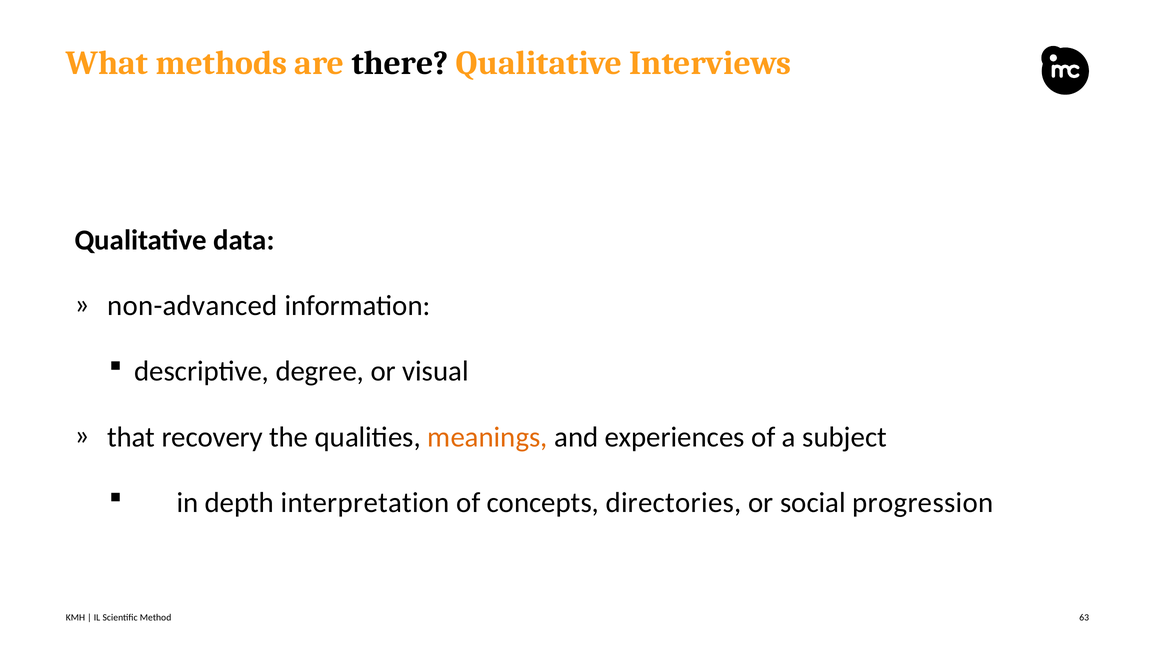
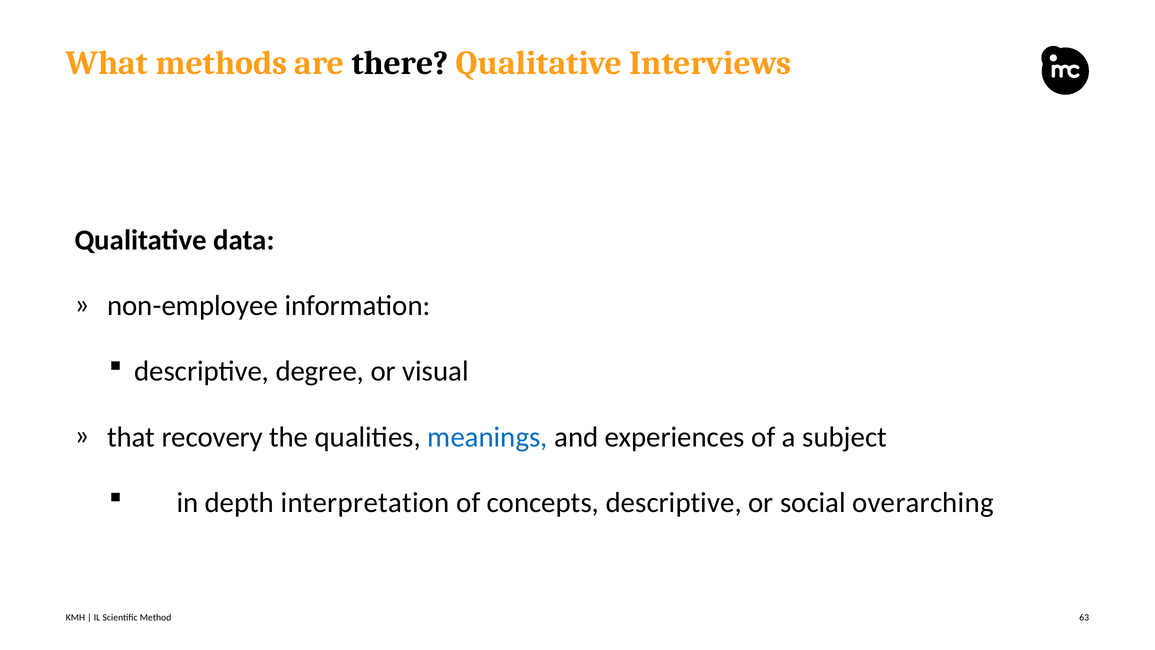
non-advanced: non-advanced -> non-employee (193, 306)
meanings colour: orange -> blue (488, 437)
concepts directories: directories -> descriptive (674, 502)
progression: progression -> overarching (923, 502)
